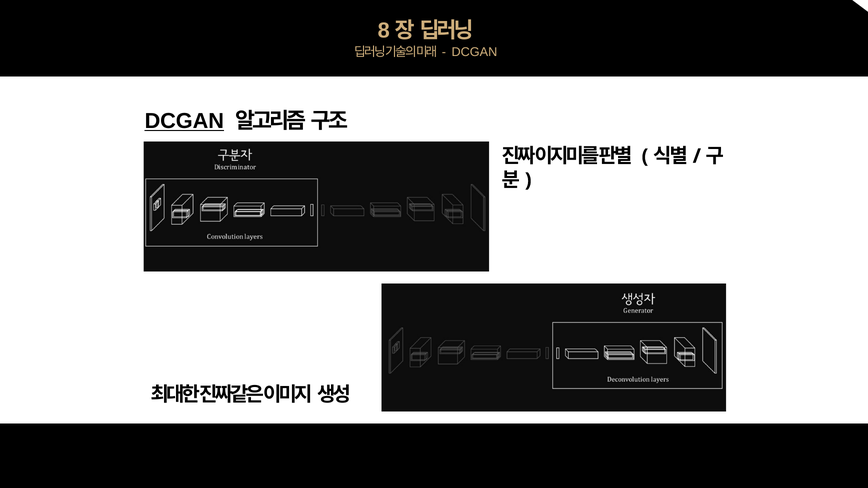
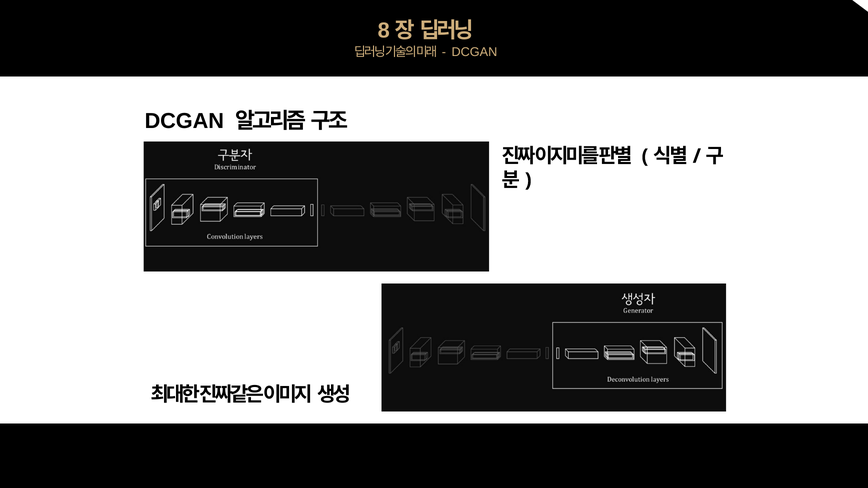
DCGAN underline: present -> none (184, 121)
